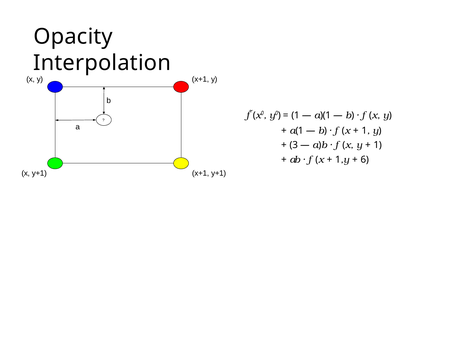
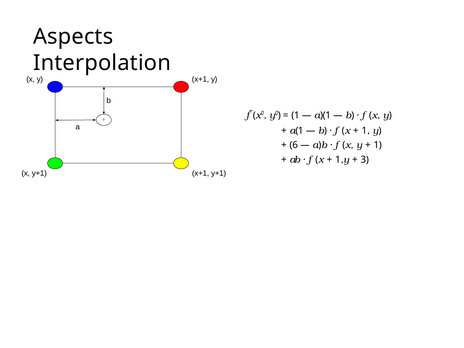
Opacity: Opacity -> Aspects (73, 37)
3: 3 -> 6 (294, 145)
6: 6 -> 3 (365, 160)
